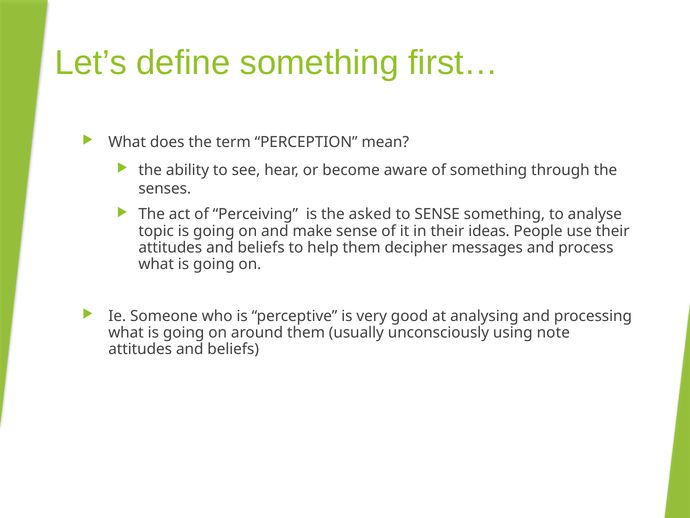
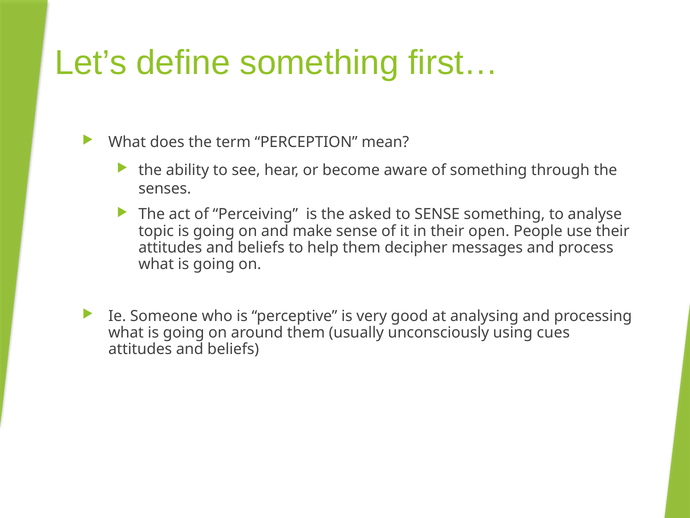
ideas: ideas -> open (489, 231)
note: note -> cues (553, 333)
